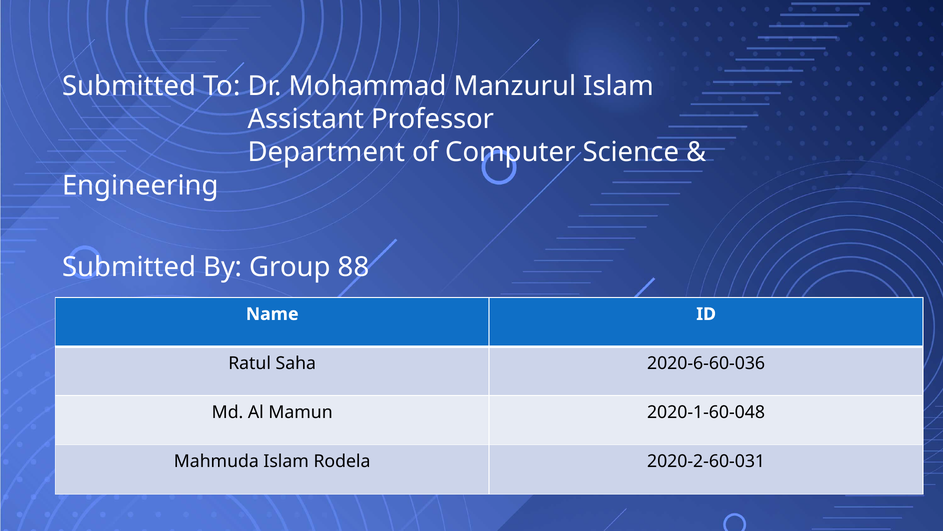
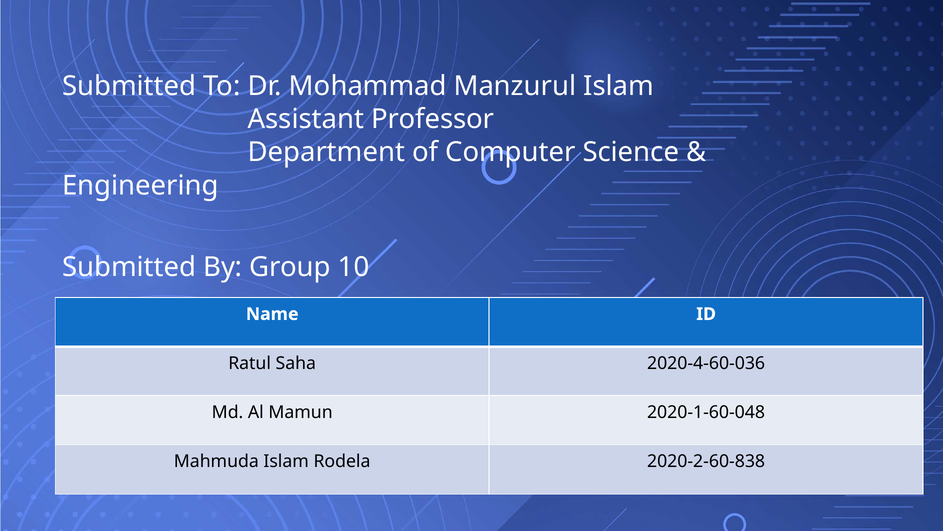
88: 88 -> 10 (354, 267)
2020-6-60-036: 2020-6-60-036 -> 2020-4-60-036 (706, 363)
2020-2-60-031: 2020-2-60-031 -> 2020-2-60-838 (706, 461)
